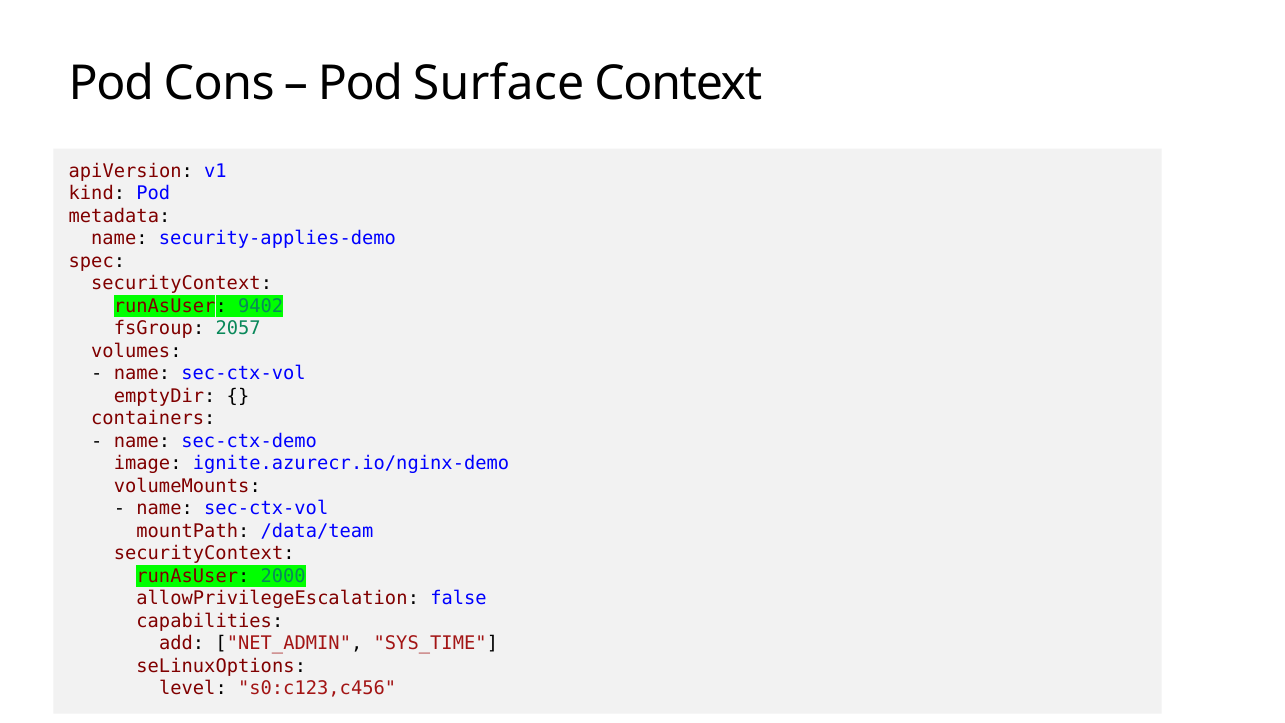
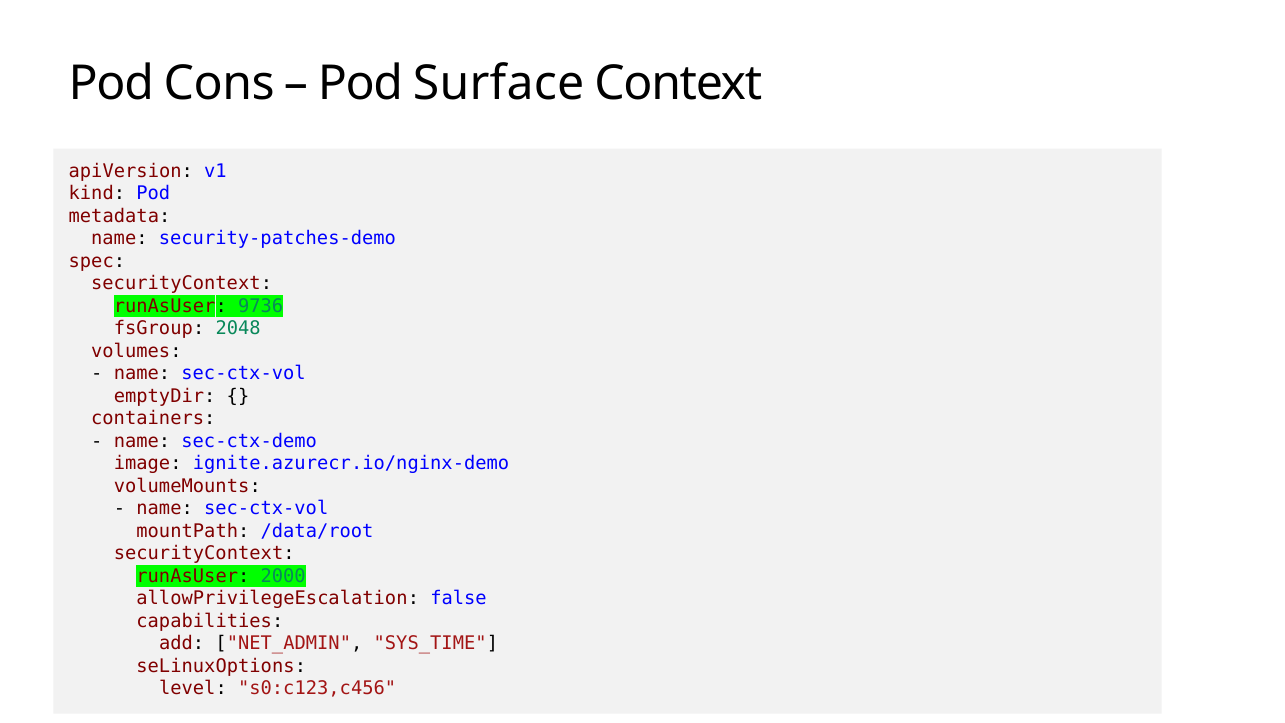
security-applies-demo: security-applies-demo -> security-patches-demo (277, 238)
9402: 9402 -> 9736 (261, 306)
2057: 2057 -> 2048 (238, 328)
/data/team: /data/team -> /data/root (317, 531)
